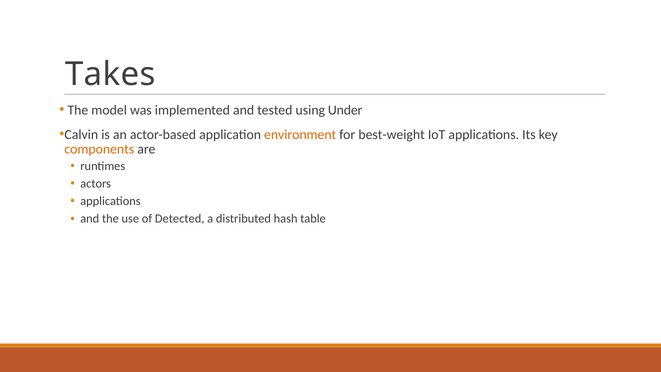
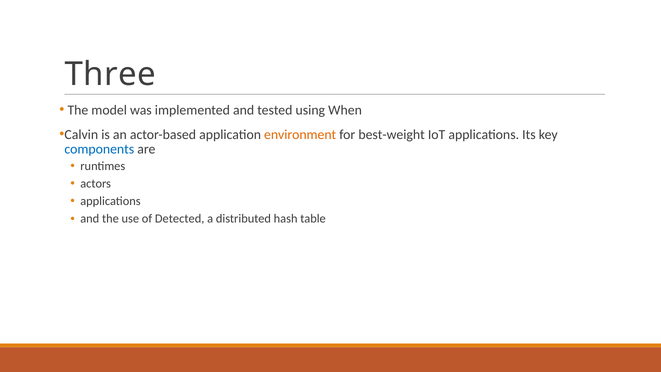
Takes: Takes -> Three (110, 74)
Under: Under -> When (345, 110)
components colour: orange -> blue (99, 149)
